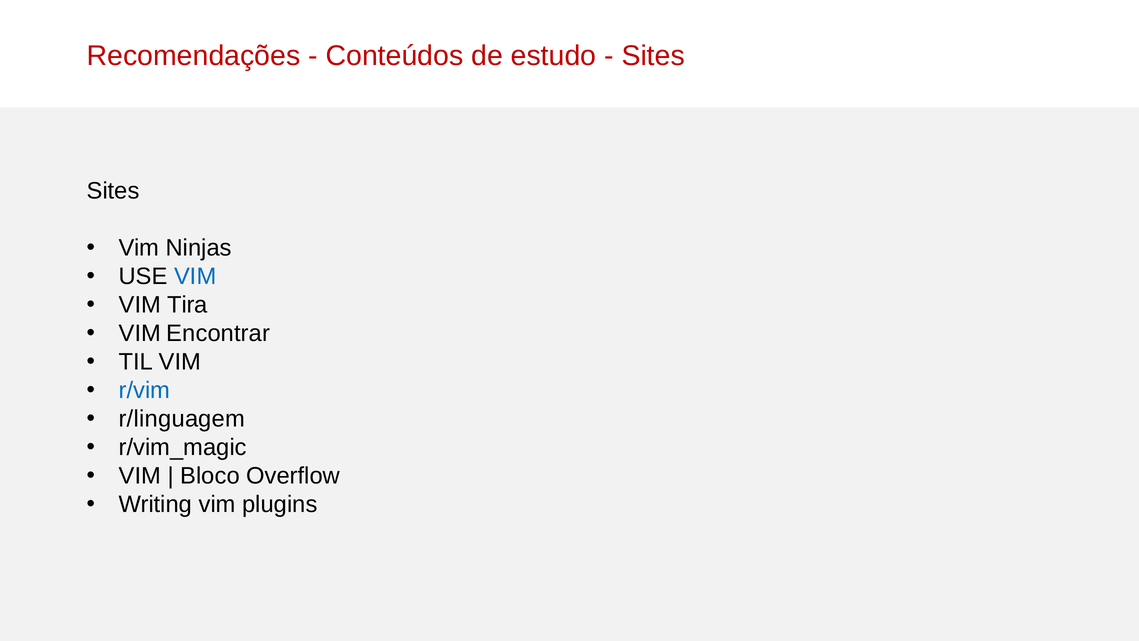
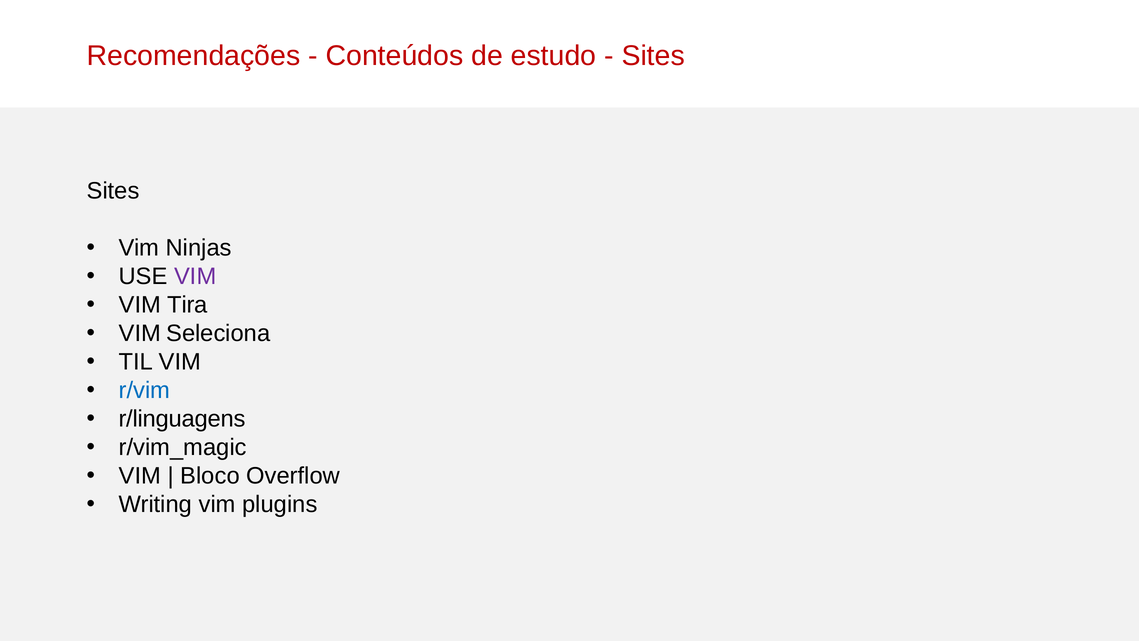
VIM colour: blue -> purple (195, 276)
Encontrar: Encontrar -> Seleciona (218, 333)
r/linguagem: r/linguagem -> r/linguagens (182, 419)
